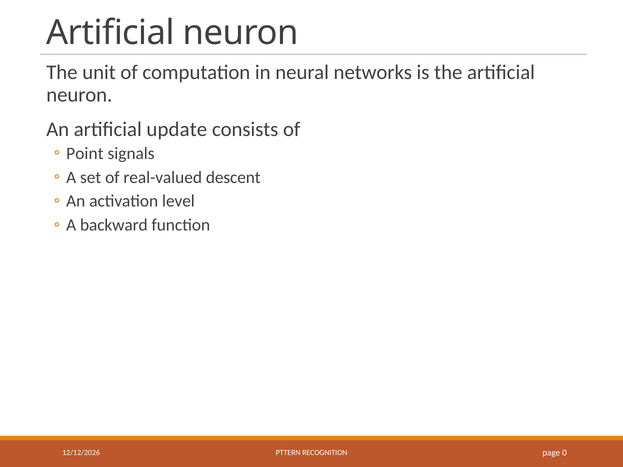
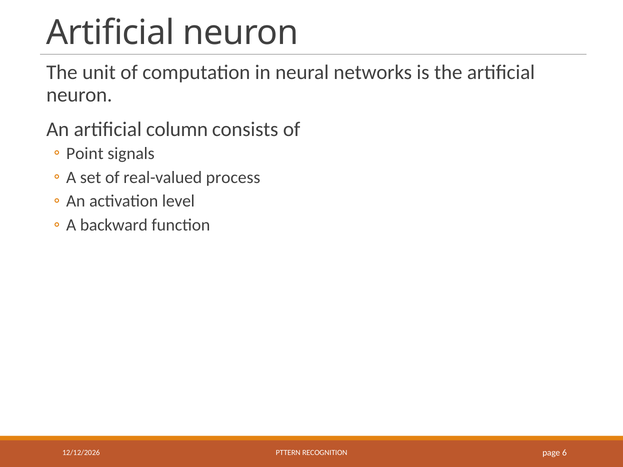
update: update -> column (177, 130)
descent: descent -> process (233, 178)
0: 0 -> 6 (564, 453)
